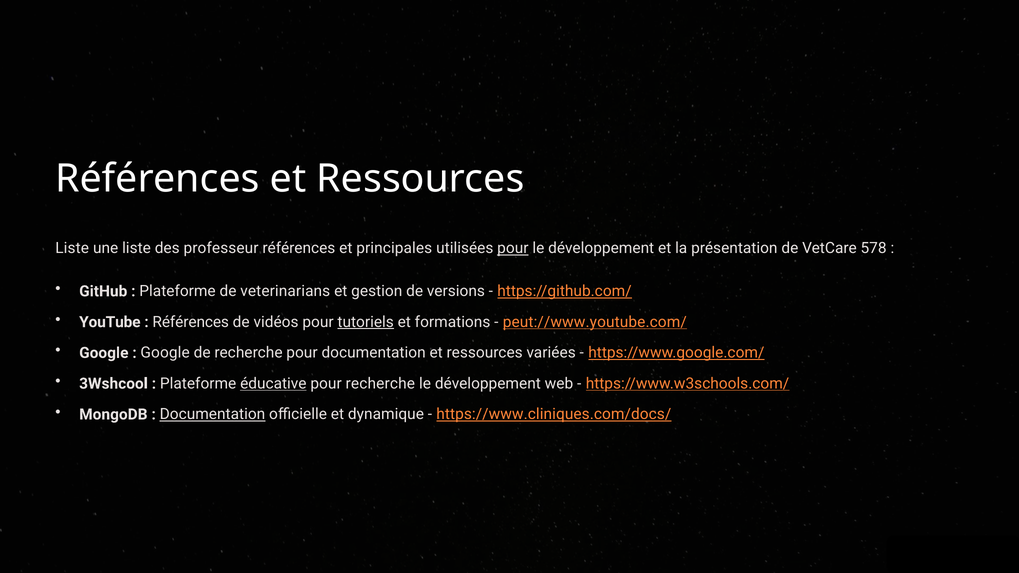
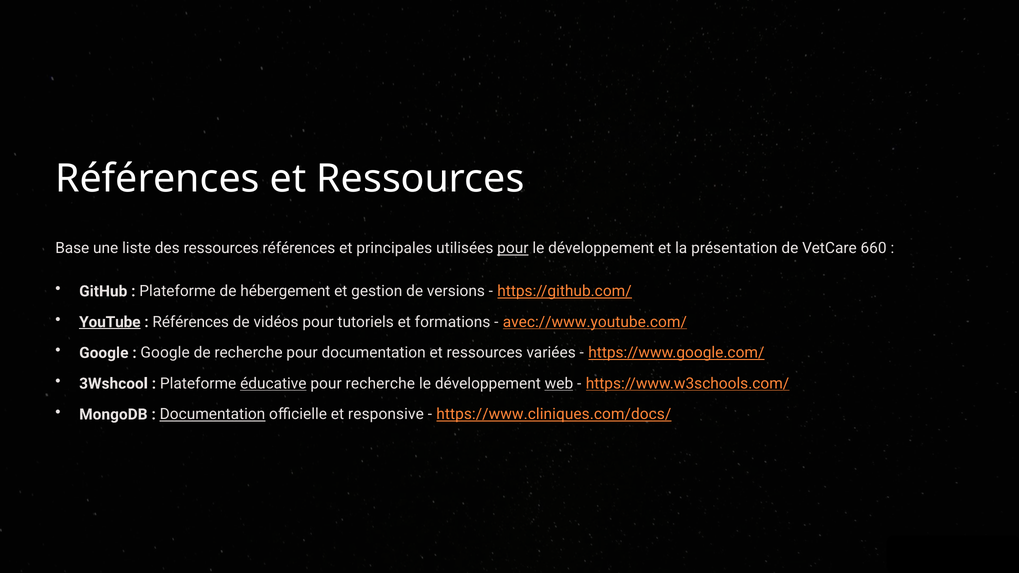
Liste: Liste -> Base (72, 248)
des professeur: professeur -> ressources (221, 248)
578: 578 -> 660 (874, 248)
veterinarians: veterinarians -> hébergement (285, 291)
YouTube underline: none -> present (110, 322)
tutoriels underline: present -> none (366, 322)
peut://www.youtube.com/: peut://www.youtube.com/ -> avec://www.youtube.com/ (595, 322)
web underline: none -> present (559, 384)
dynamique: dynamique -> responsive (386, 415)
